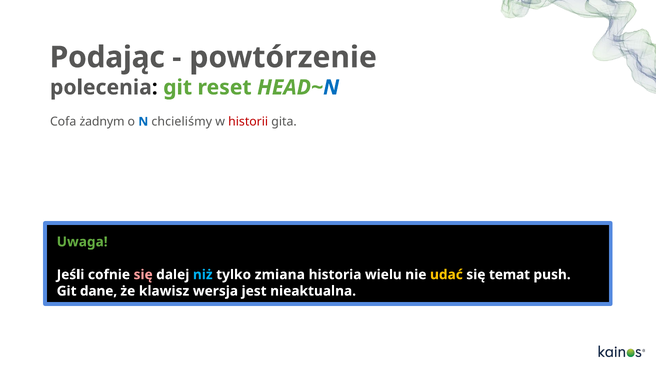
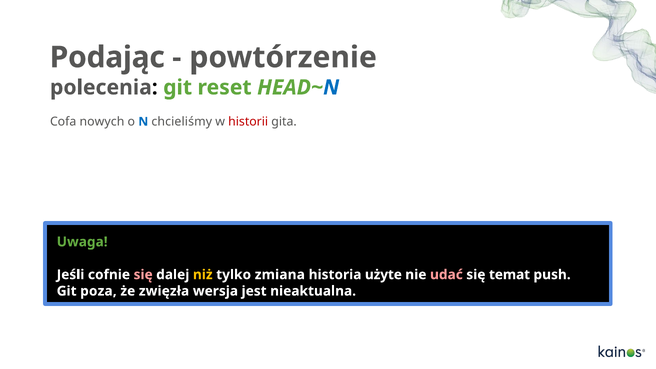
żadnym: żadnym -> nowych (102, 122)
niż colour: light blue -> yellow (203, 275)
wielu: wielu -> użyte (383, 275)
udać colour: yellow -> pink (446, 275)
dane: dane -> poza (98, 291)
klawisz: klawisz -> zwięzła (164, 291)
